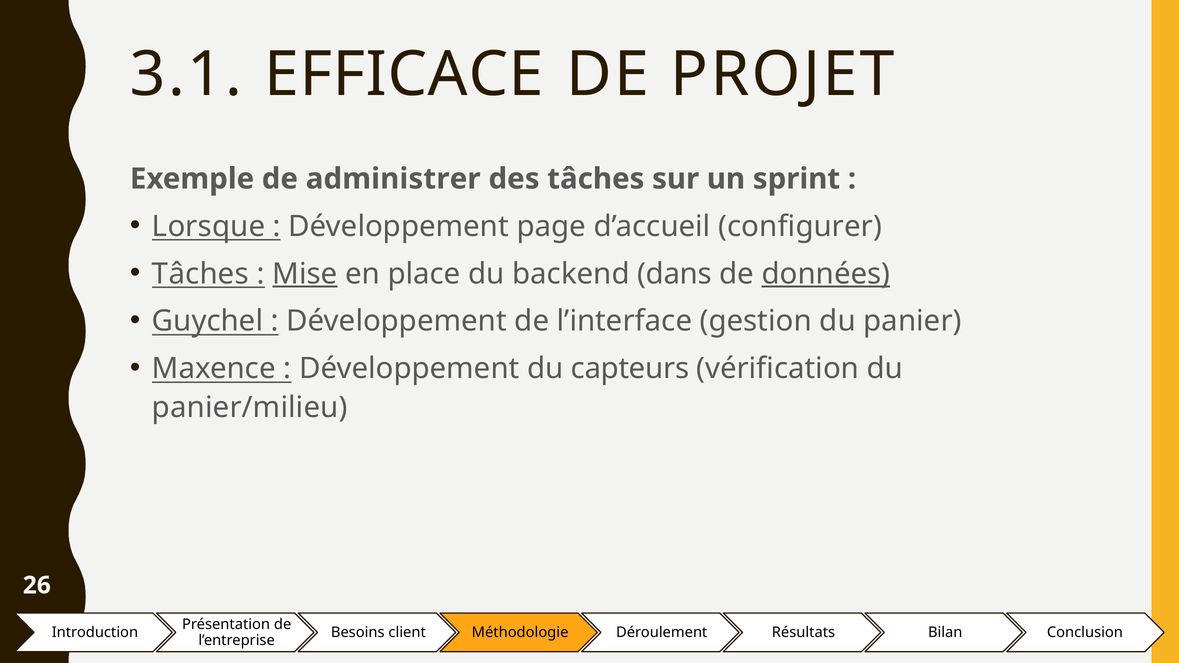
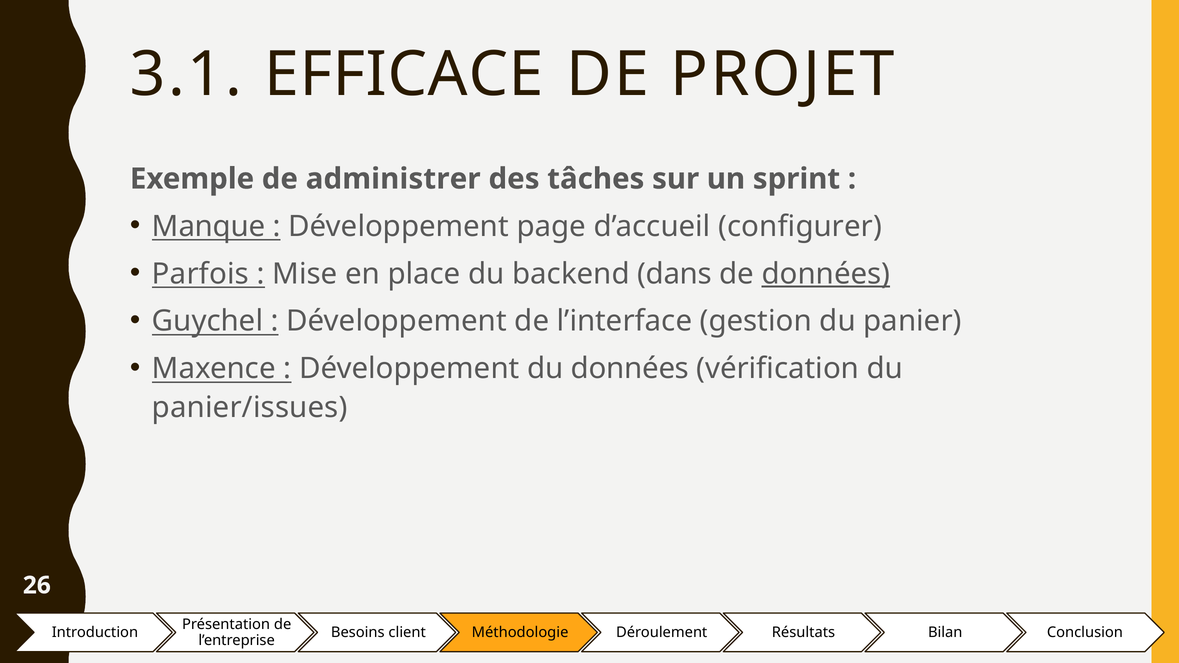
Lorsque: Lorsque -> Manque (209, 226)
Tâches: Tâches -> Parfois (200, 274)
Mise underline: present -> none (305, 274)
du capteurs: capteurs -> données (630, 369)
panier/milieu: panier/milieu -> panier/issues (250, 408)
